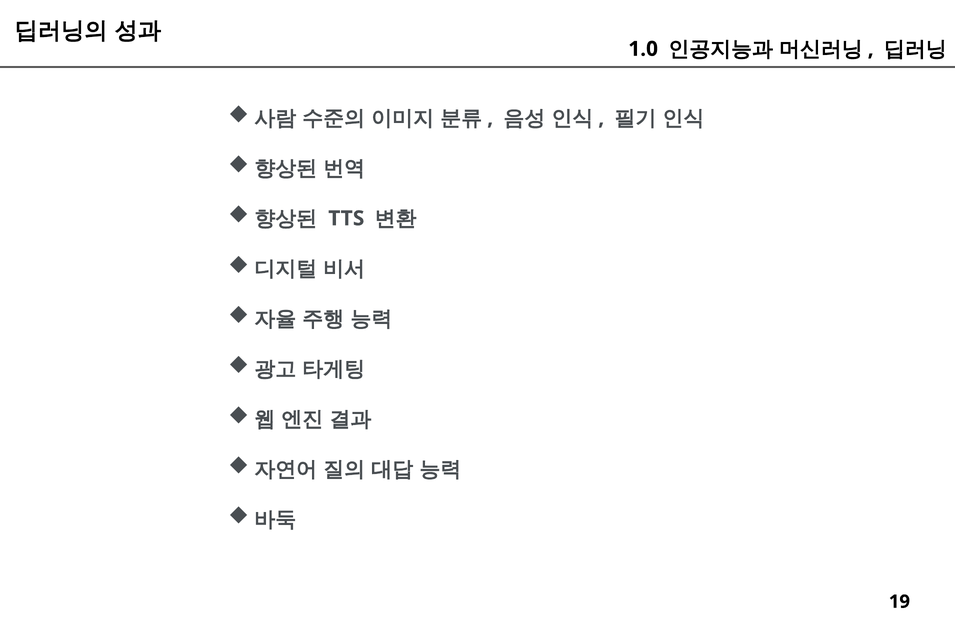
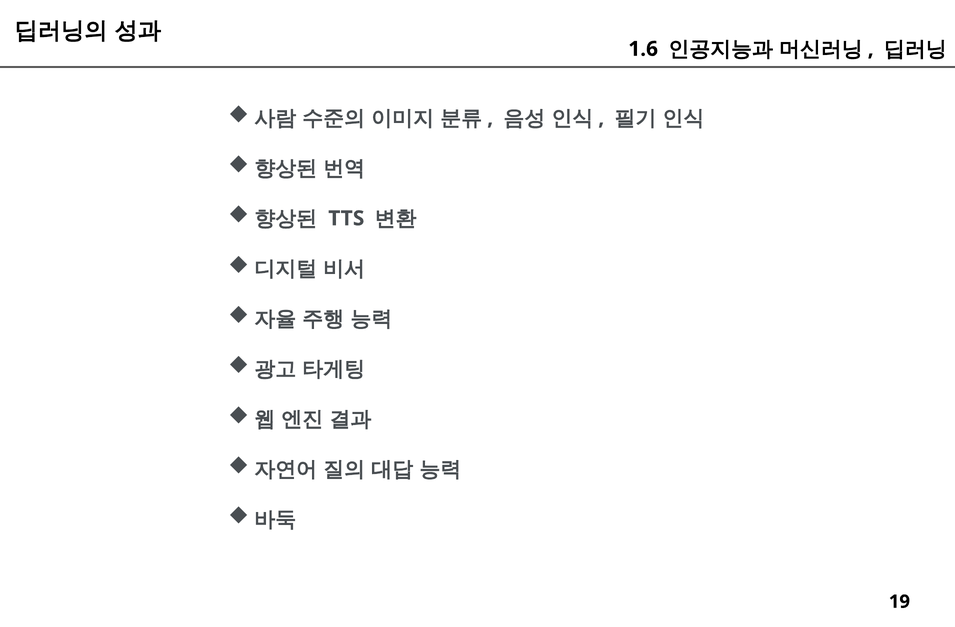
1.0: 1.0 -> 1.6 (643, 49)
